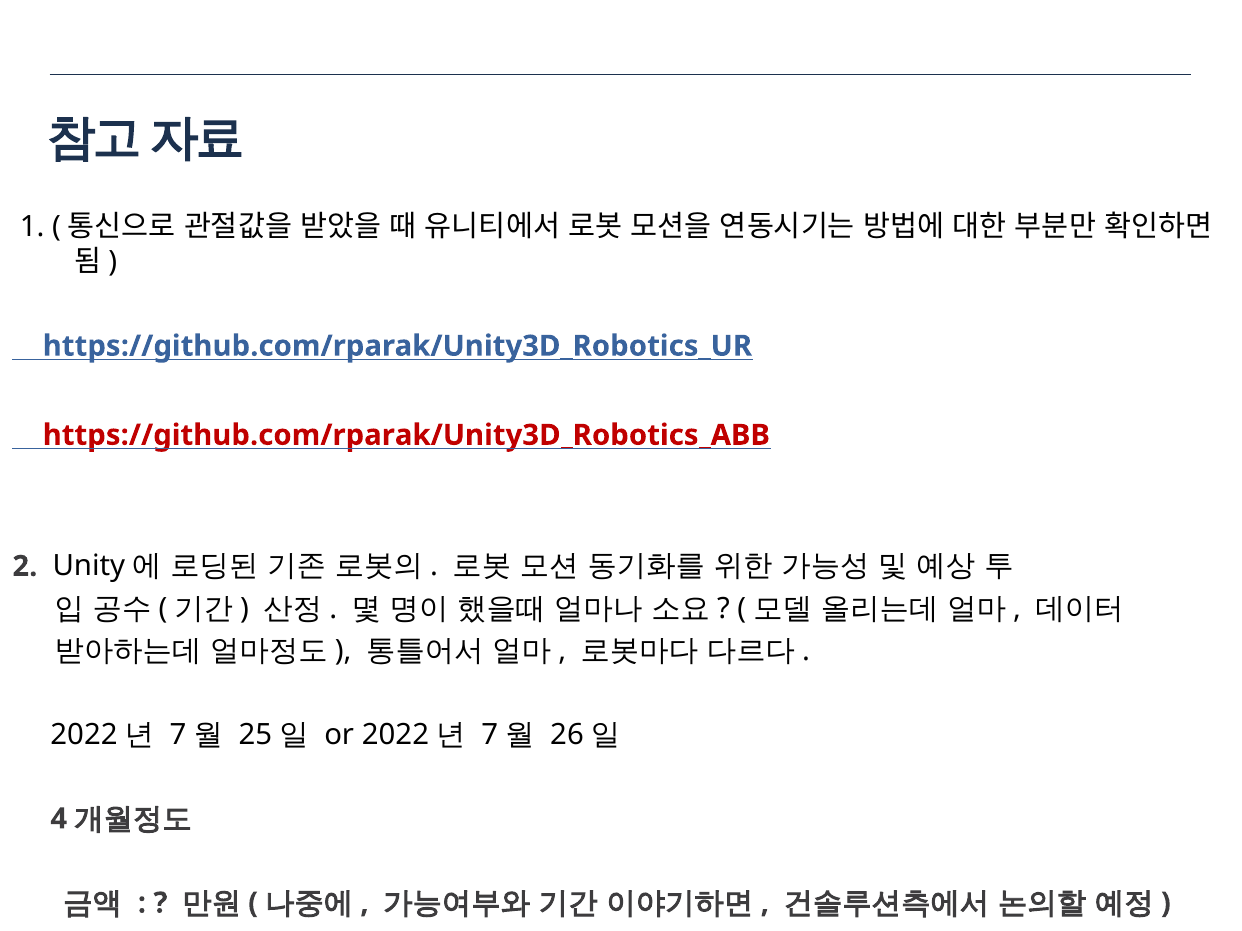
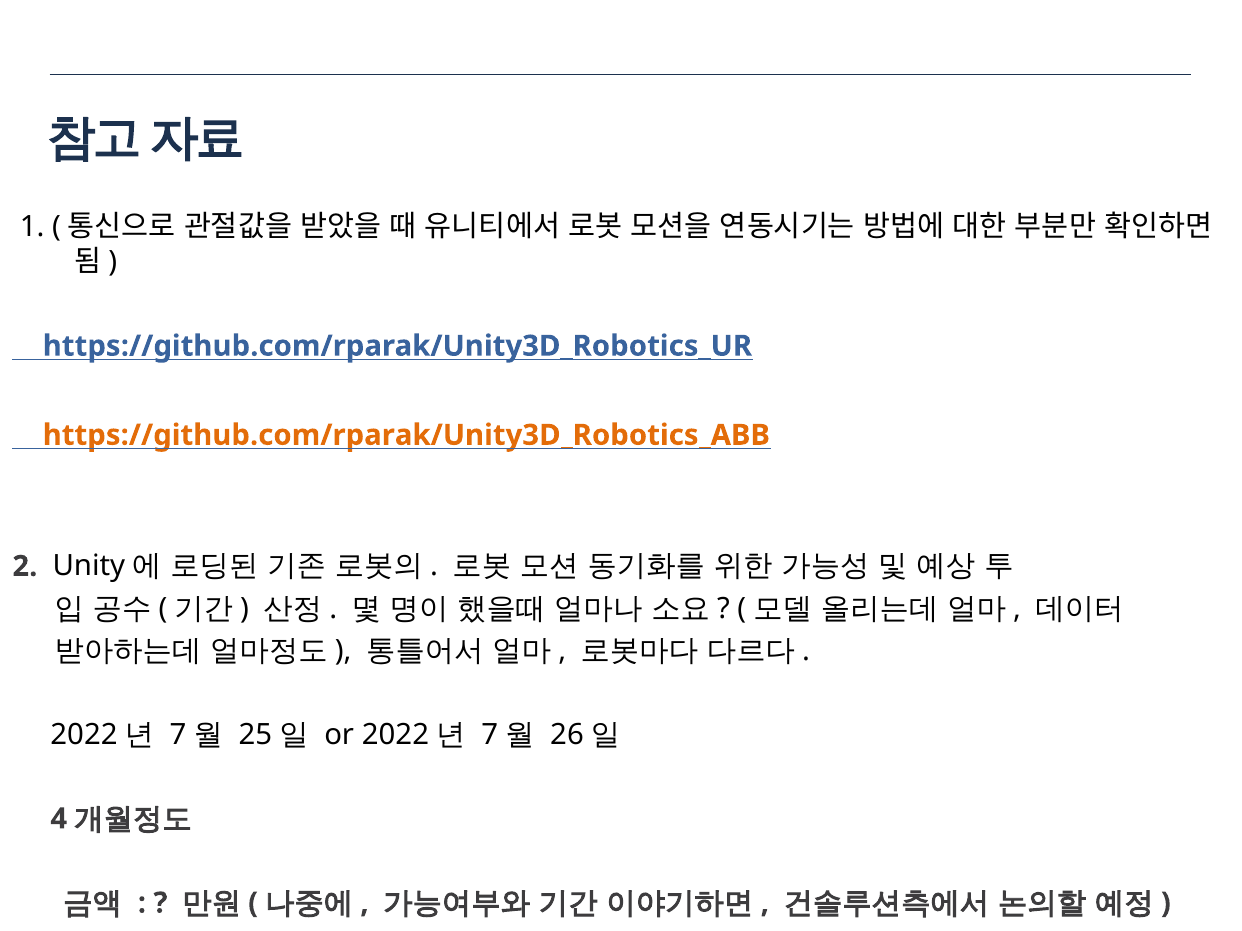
https://github.com/rparak/Unity3D_Robotics_ABB colour: red -> orange (406, 435)
